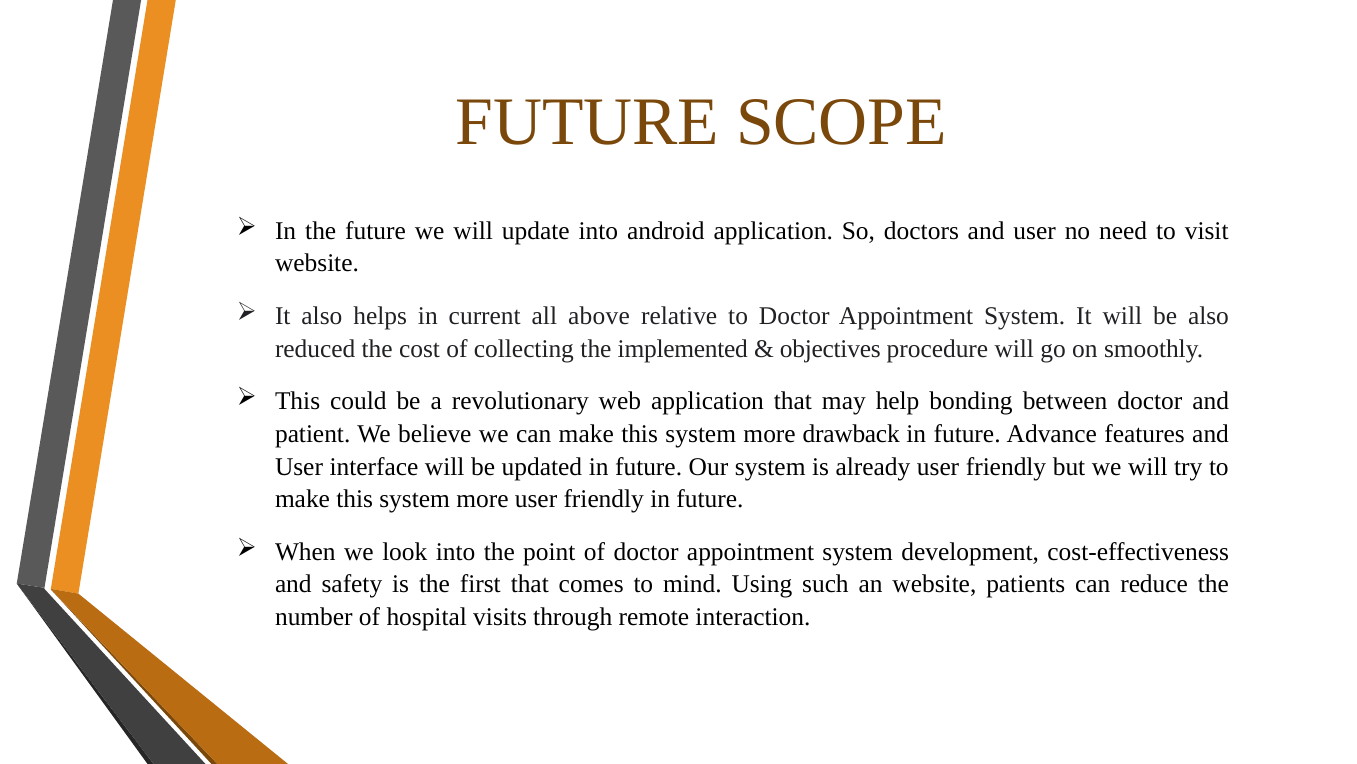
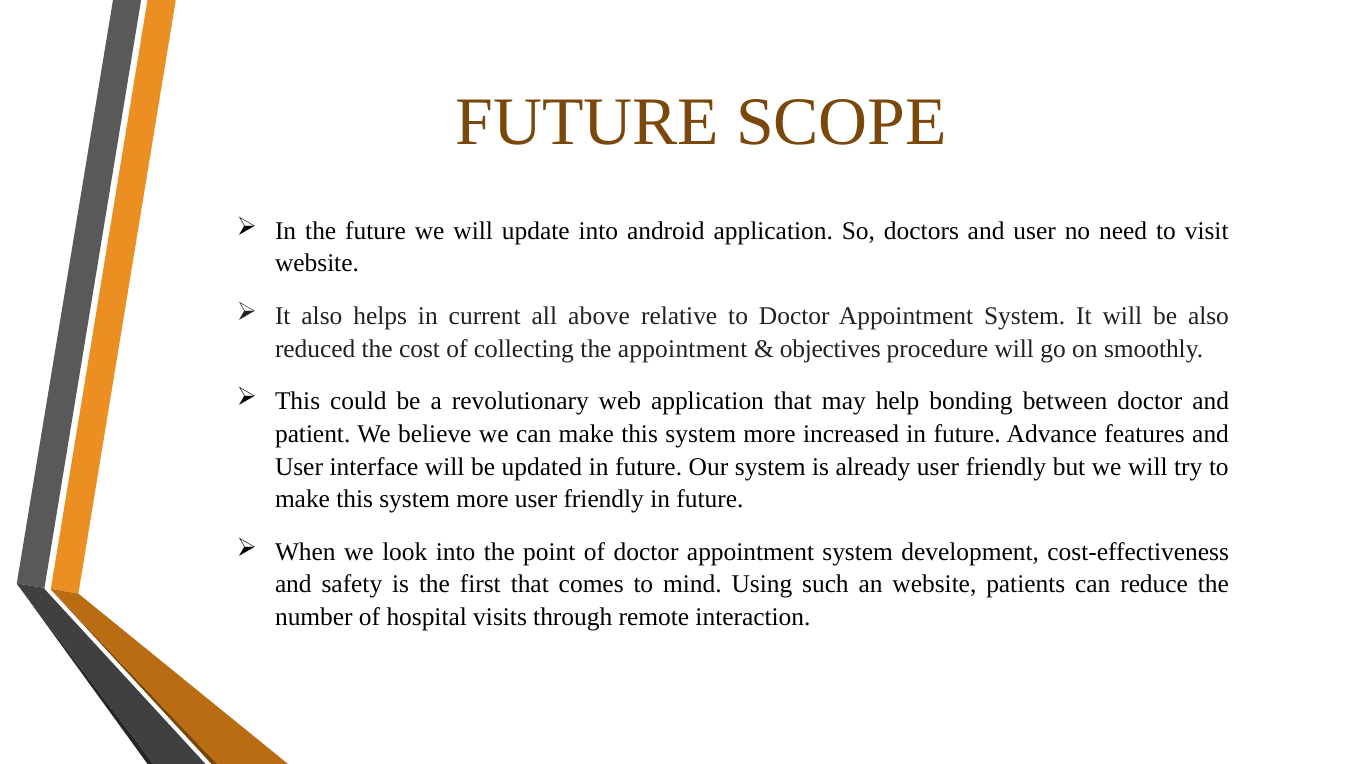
the implemented: implemented -> appointment (683, 348)
drawback: drawback -> increased (851, 434)
